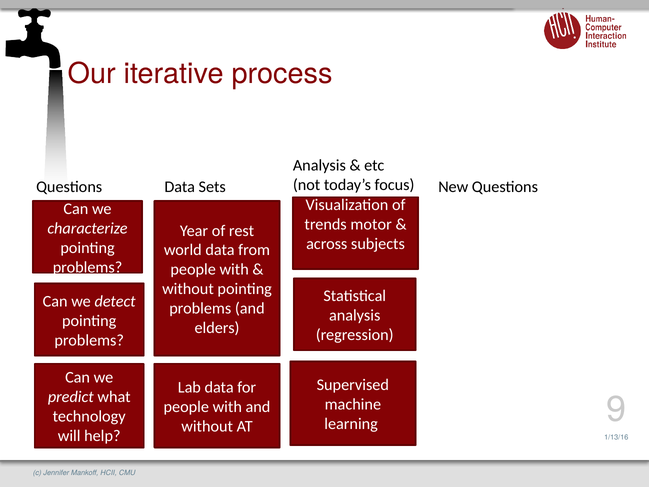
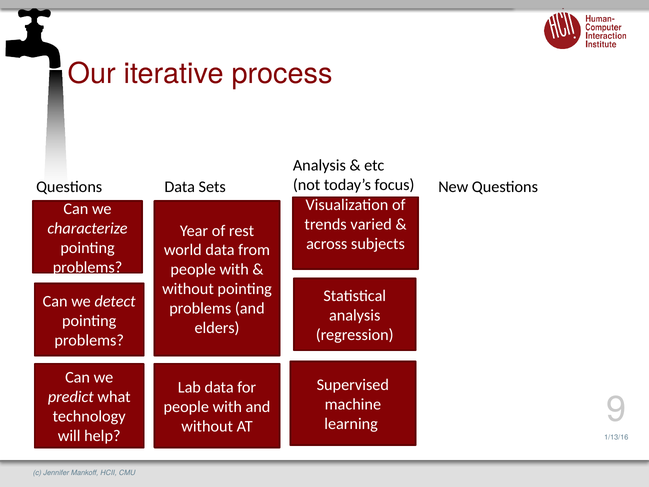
motor: motor -> varied (371, 224)
